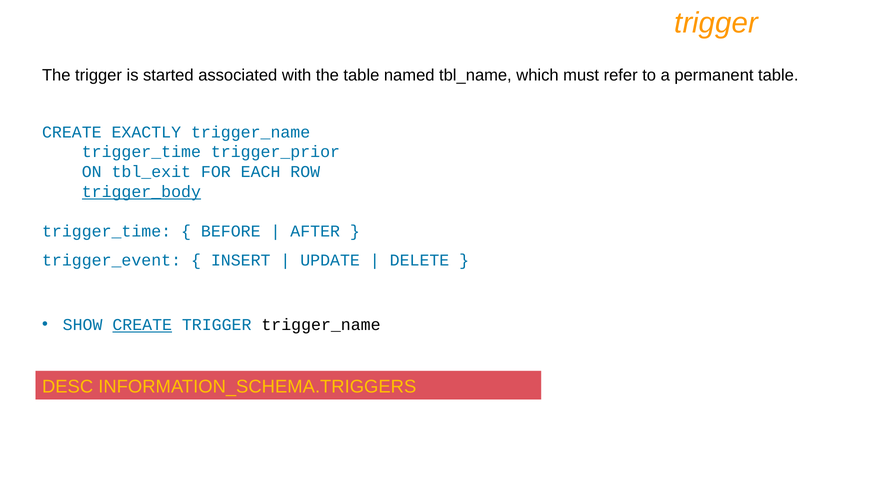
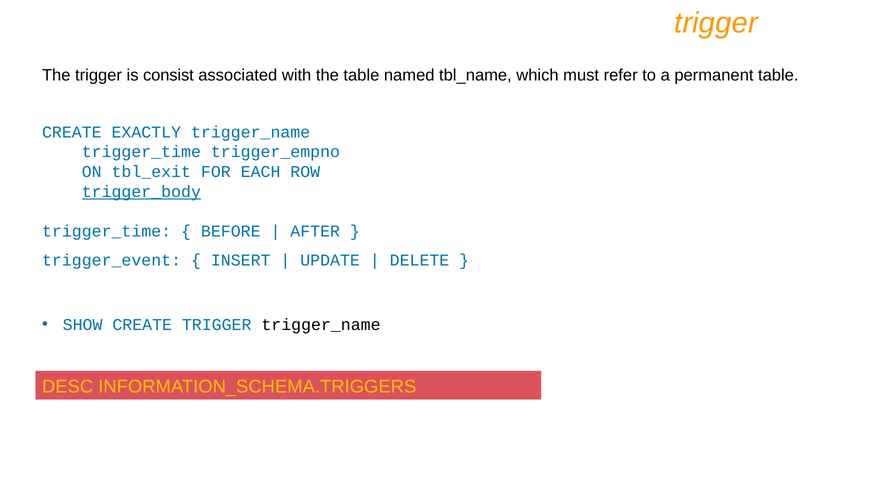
started: started -> consist (168, 75)
trigger_prior: trigger_prior -> trigger_empno (275, 152)
CREATE underline: present -> none (142, 325)
